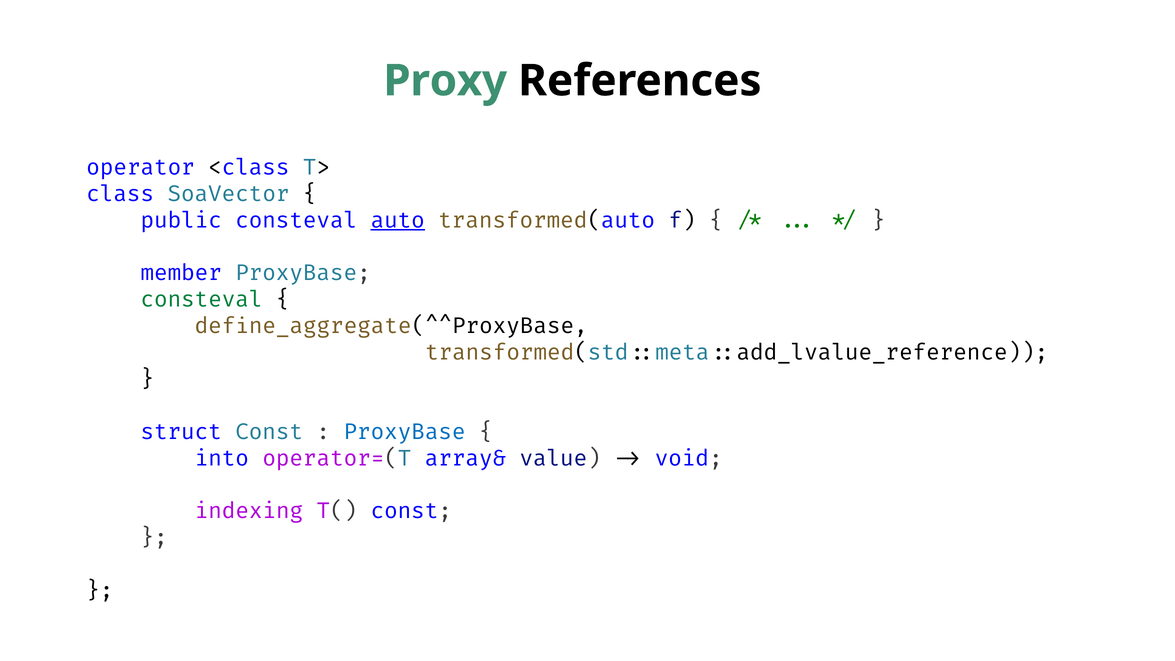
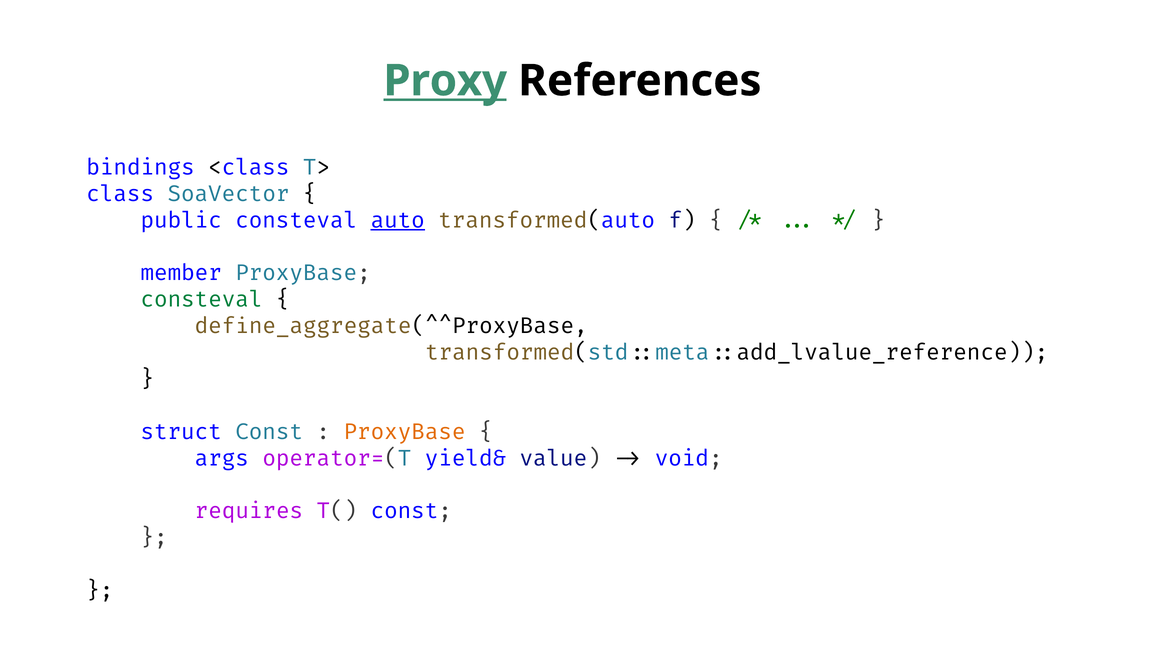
Proxy underline: none -> present (445, 81)
operator: operator -> bindings (141, 167)
ProxyBase colour: blue -> orange (405, 432)
into: into -> args (222, 458)
array&: array& -> yield& (465, 458)
indexing: indexing -> requires (249, 511)
